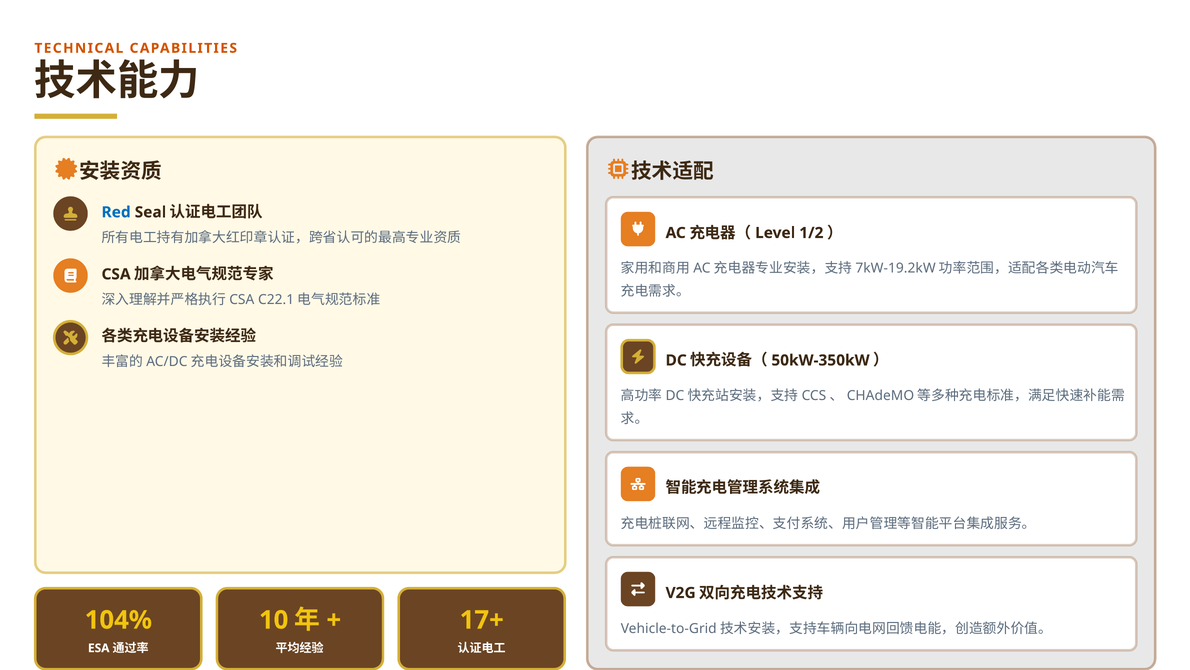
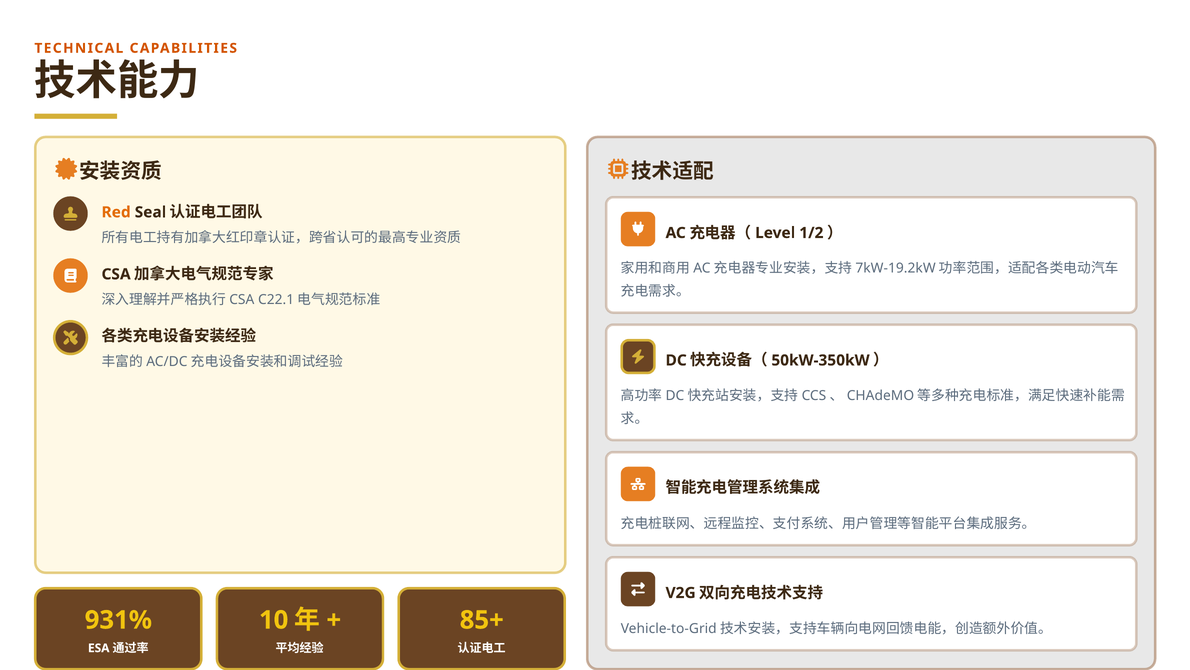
Red colour: blue -> orange (116, 212)
104%: 104% -> 931% (118, 620)
17+: 17+ -> 85+ (482, 620)
